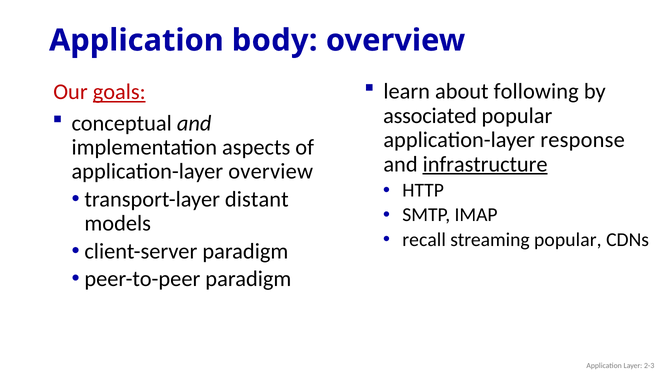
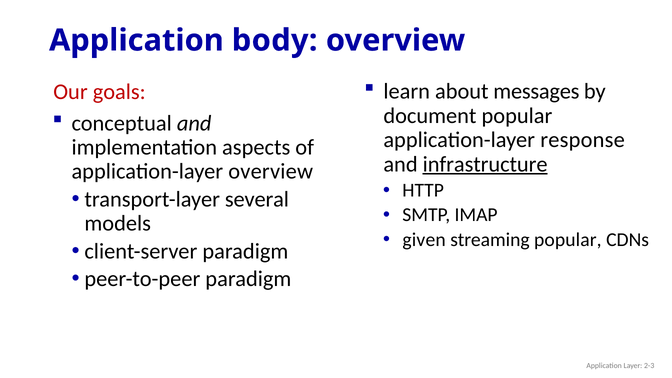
following: following -> messages (536, 92)
goals underline: present -> none (119, 92)
associated: associated -> document (430, 116)
distant: distant -> several (257, 199)
recall: recall -> given (424, 240)
